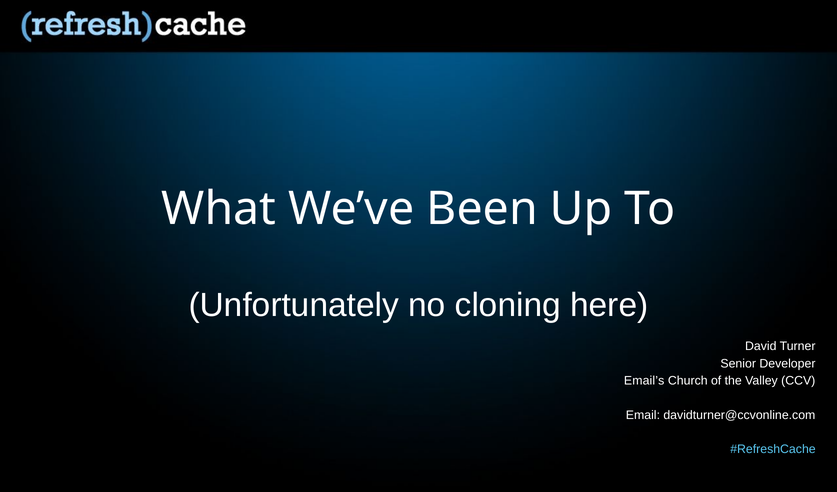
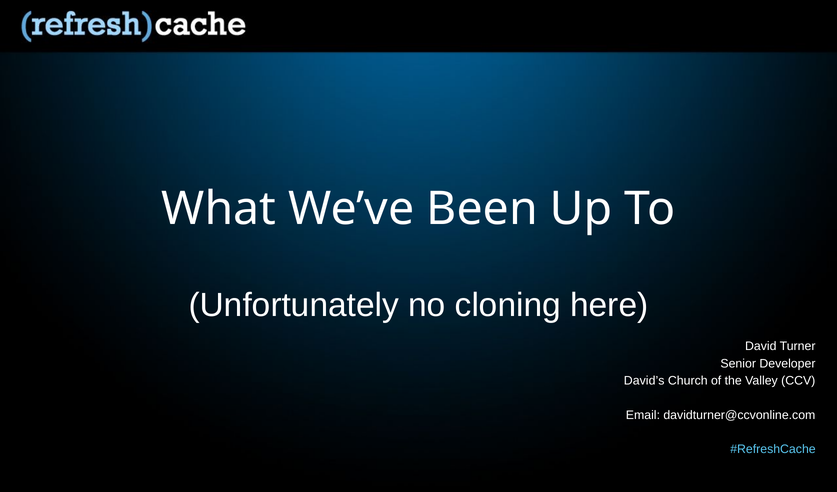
Email’s: Email’s -> David’s (644, 381)
